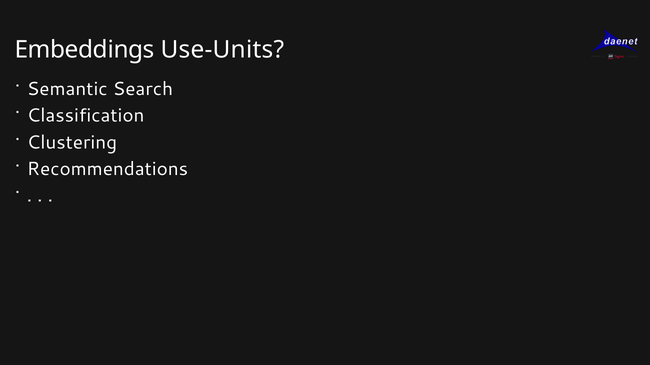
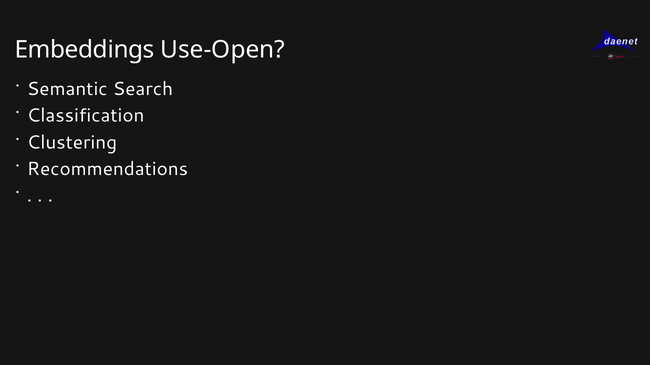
Use-Units: Use-Units -> Use-Open (223, 50)
